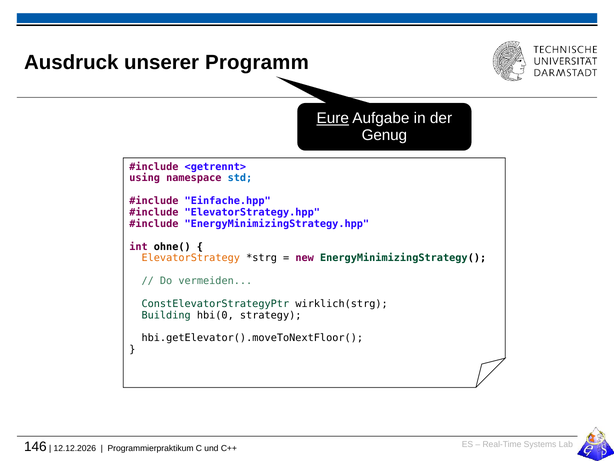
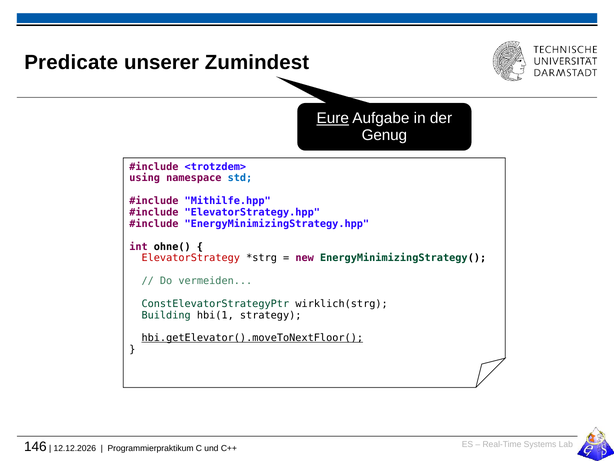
Ausdruck: Ausdruck -> Predicate (71, 62)
Programm: Programm -> Zumindest (257, 62)
<getrennt>: <getrennt> -> <trotzdem> (215, 167)
Einfache.hpp: Einfache.hpp -> Mithilfe.hpp (228, 201)
ElevatorStrategy colour: orange -> red (191, 258)
hbi(0: hbi(0 -> hbi(1 (215, 315)
hbi.getElevator().moveToNextFloor( underline: none -> present (252, 338)
